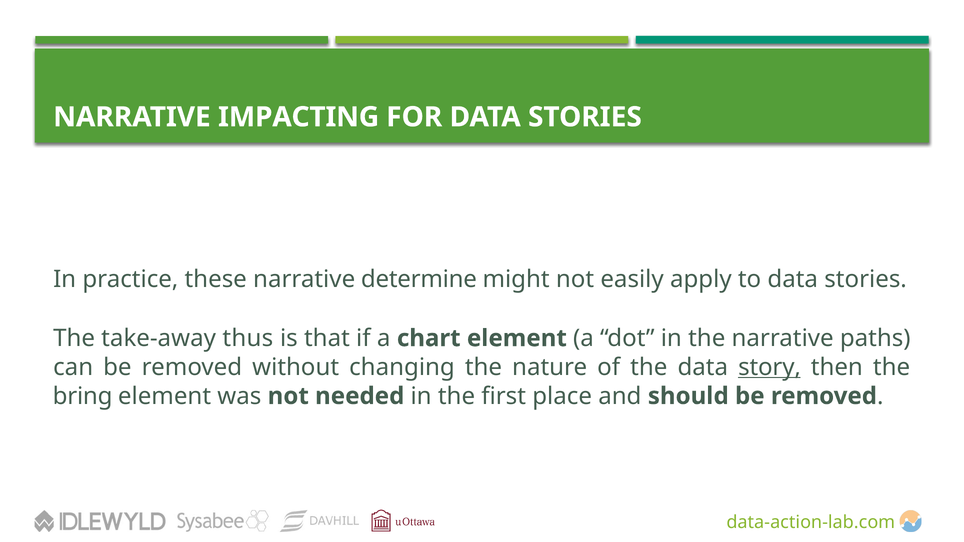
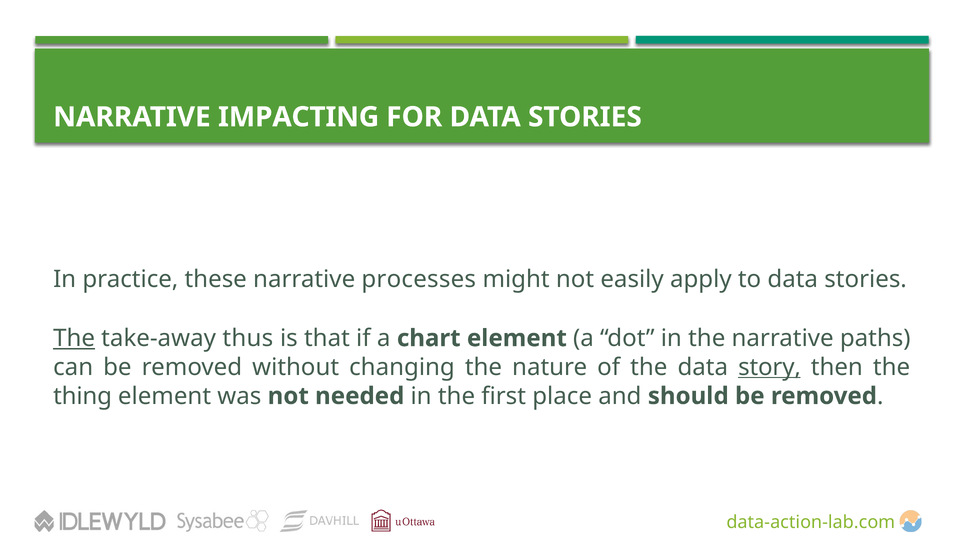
determine: determine -> processes (419, 279)
The underline: none -> present (74, 338)
bring: bring -> thing (83, 396)
